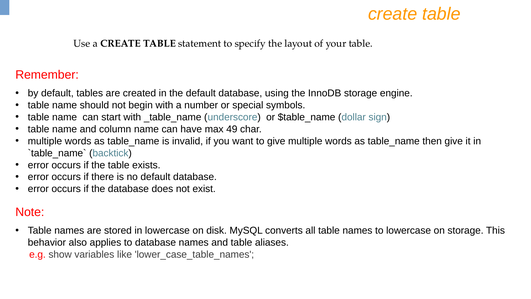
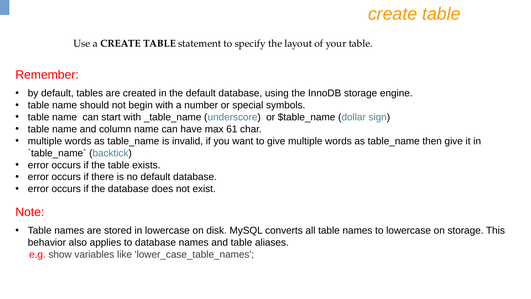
49: 49 -> 61 (232, 129)
